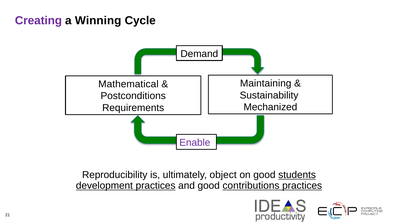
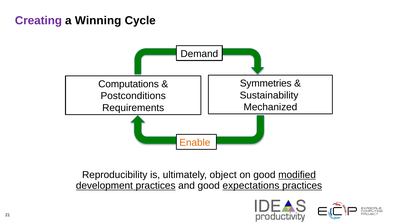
Maintaining: Maintaining -> Symmetries (266, 83)
Mathematical: Mathematical -> Computations (129, 84)
Enable colour: purple -> orange (195, 143)
students: students -> modified (297, 175)
contributions: contributions -> expectations (251, 186)
